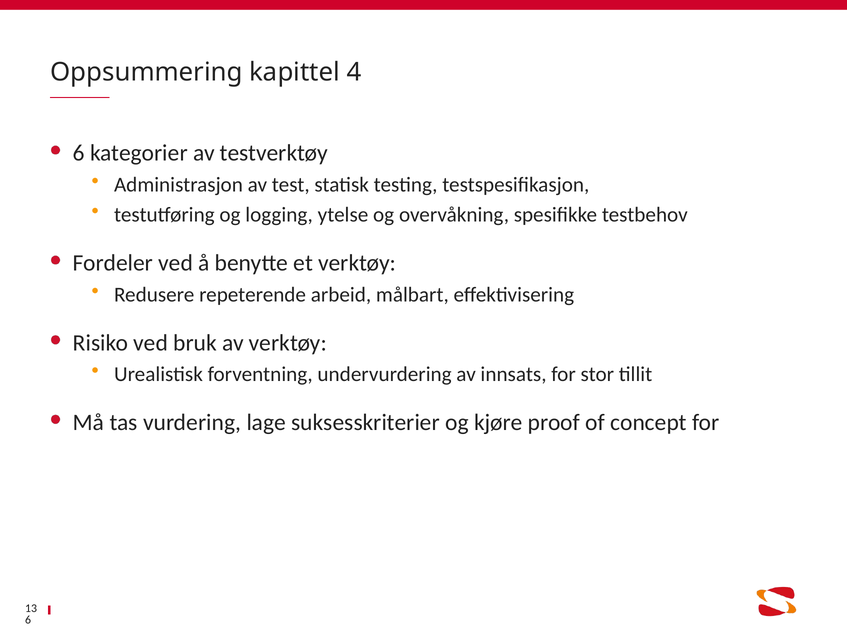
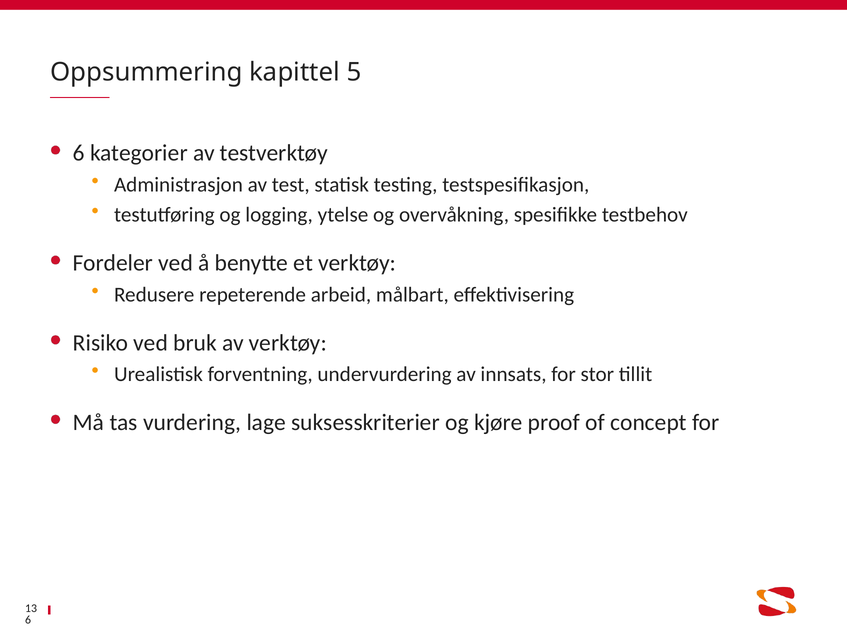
4: 4 -> 5 (354, 72)
